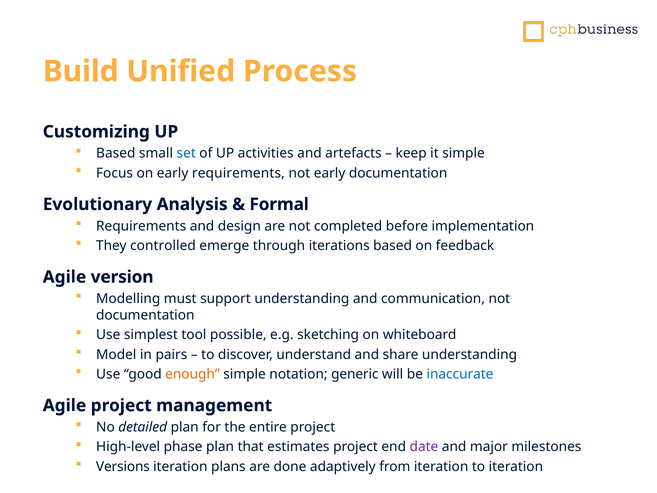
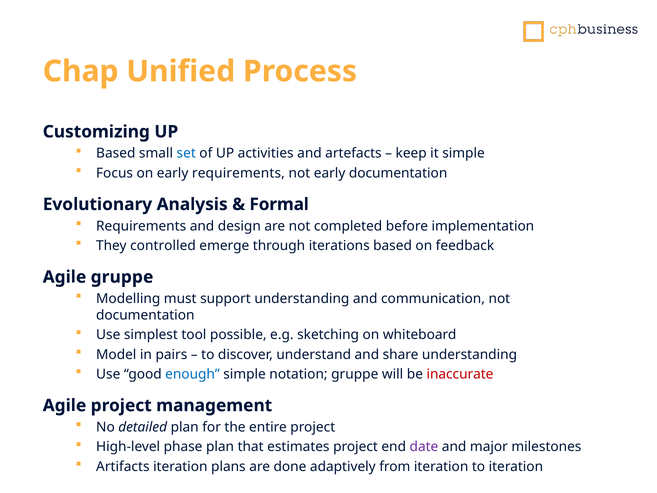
Build: Build -> Chap (81, 71)
Agile version: version -> gruppe (122, 277)
enough colour: orange -> blue (193, 374)
notation generic: generic -> gruppe (355, 374)
inaccurate colour: blue -> red (460, 374)
Versions: Versions -> Artifacts (123, 466)
